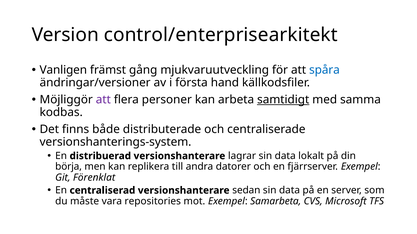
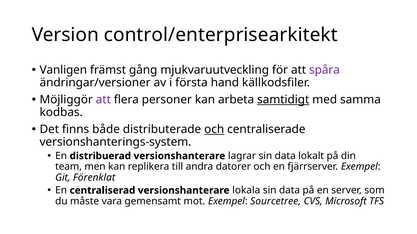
spåra colour: blue -> purple (324, 70)
och underline: none -> present (214, 130)
börja: börja -> team (69, 167)
sedan: sedan -> lokala (246, 191)
repositories: repositories -> gemensamt (153, 202)
Samarbeta: Samarbeta -> Sourcetree (276, 202)
